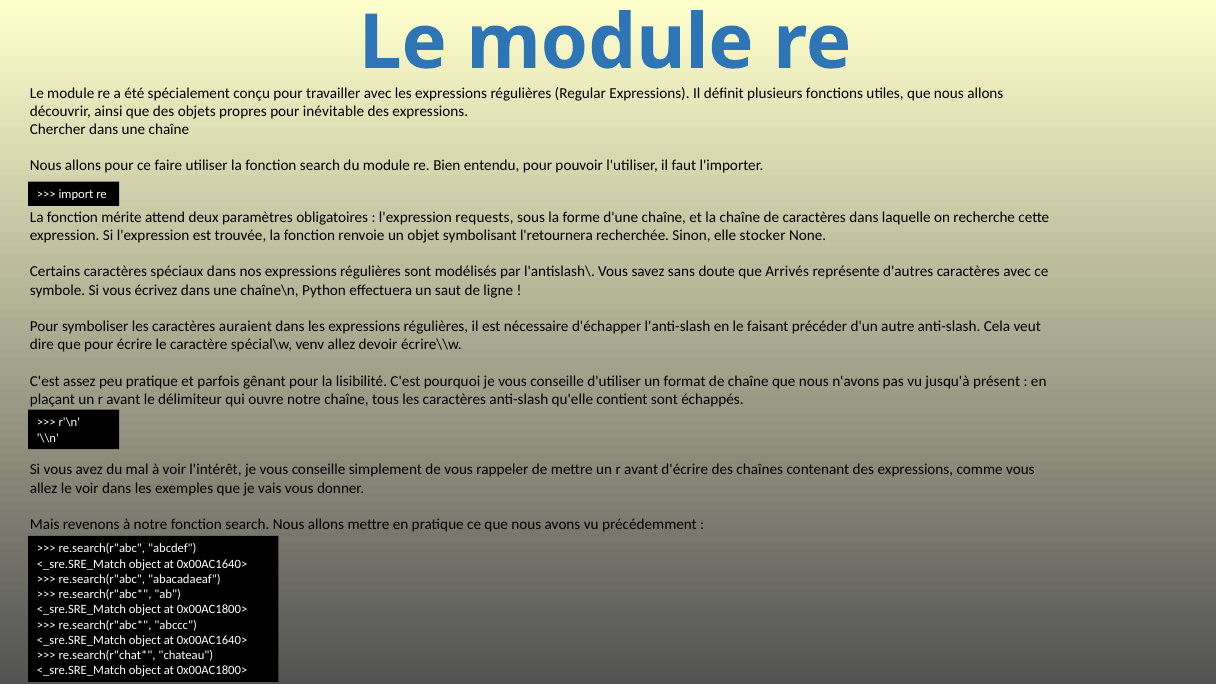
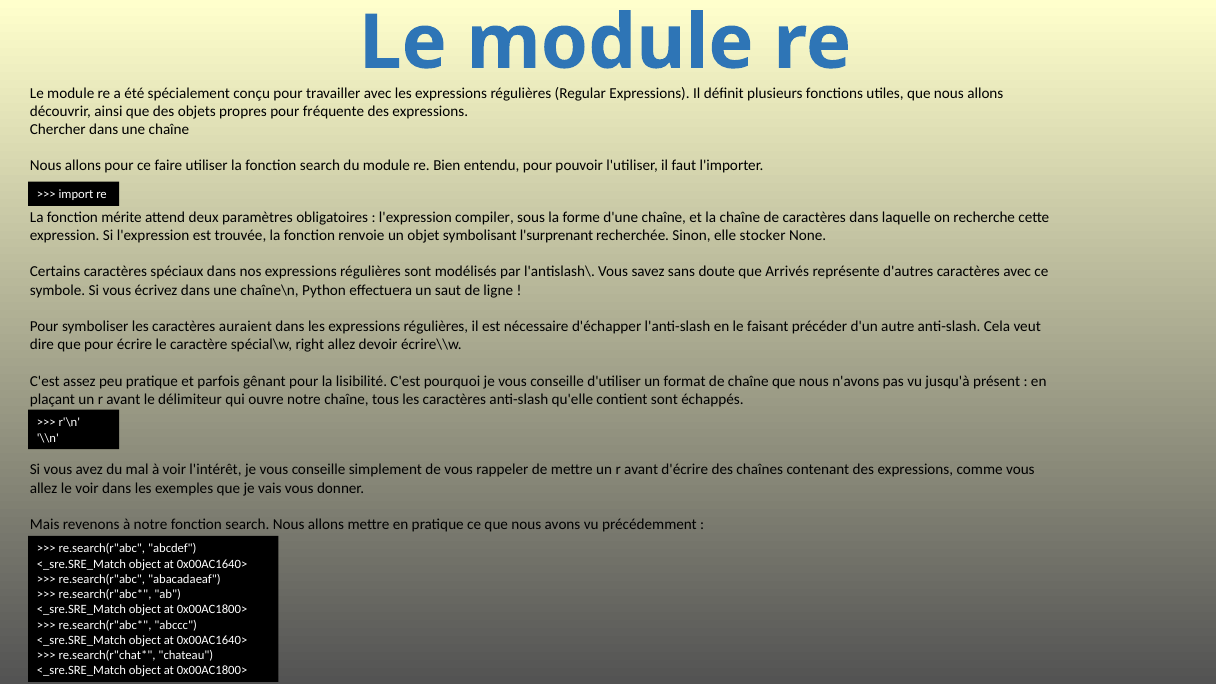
inévitable: inévitable -> fréquente (334, 111)
requests: requests -> compiler (484, 217)
l'retournera: l'retournera -> l'surprenant (556, 235)
venv: venv -> right (310, 345)
